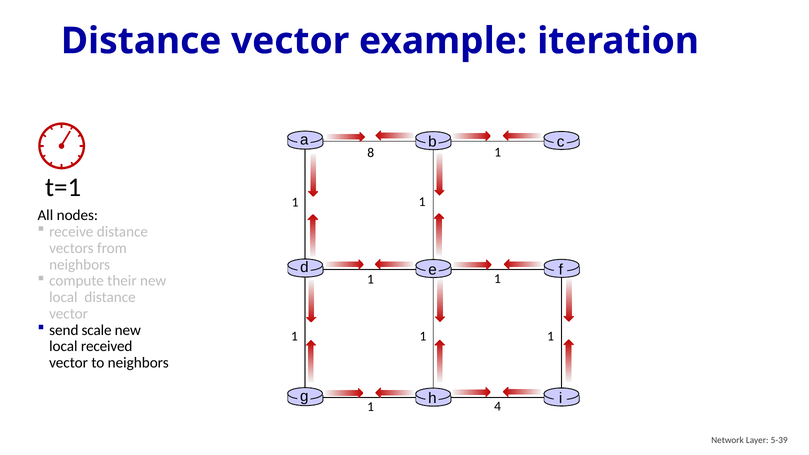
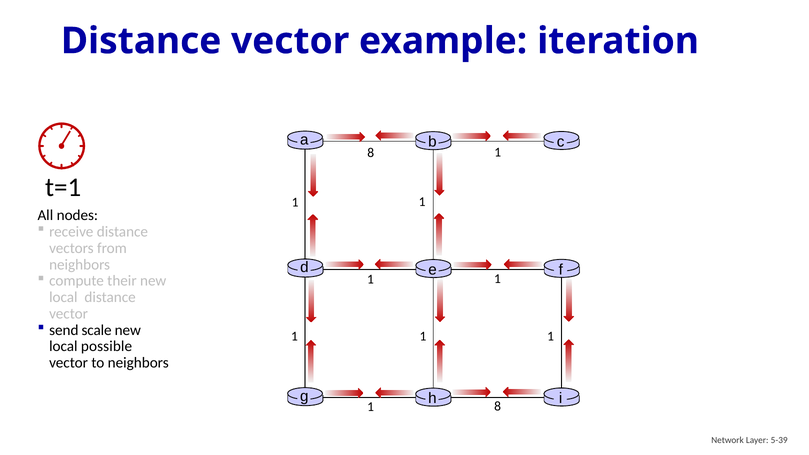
received: received -> possible (107, 346)
1 4: 4 -> 8 (498, 406)
